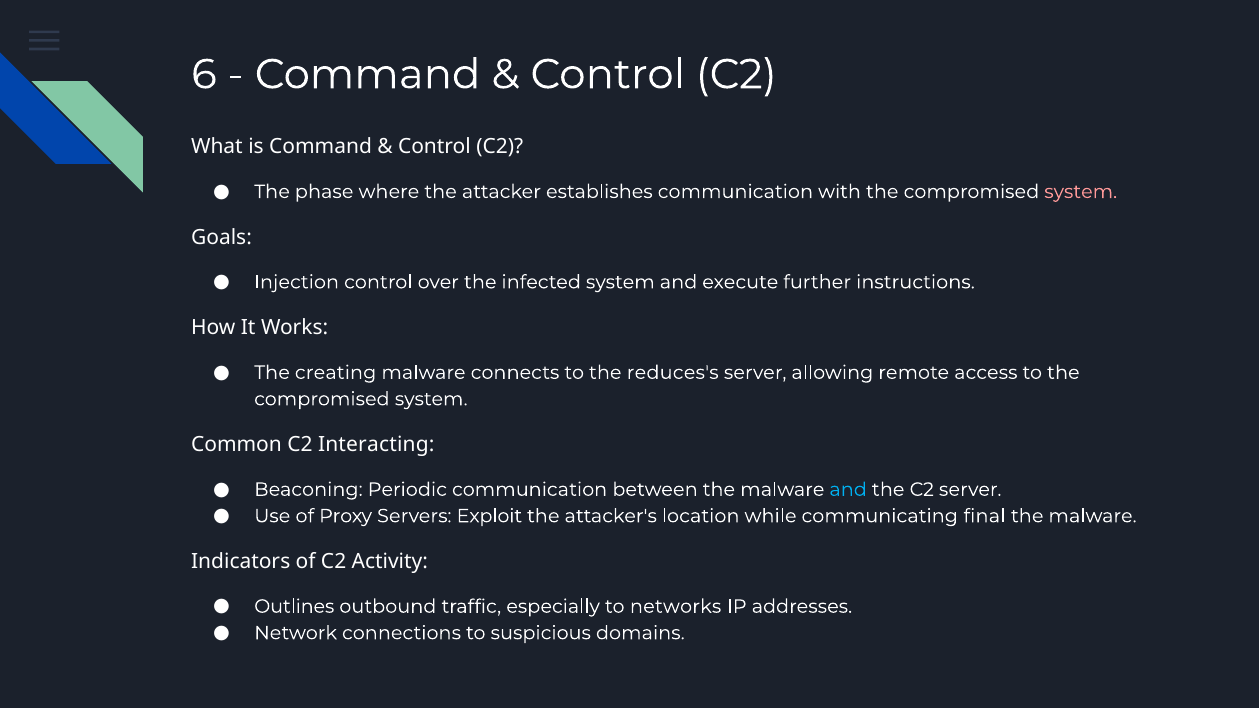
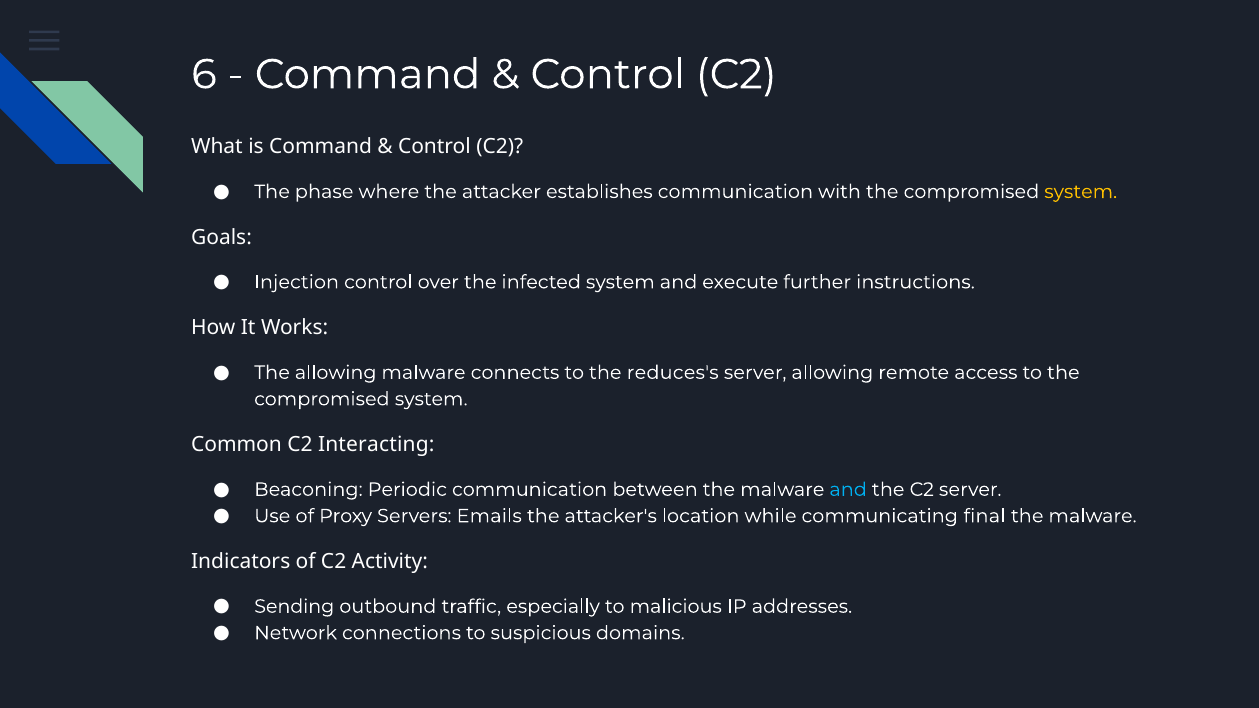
system colour: pink -> yellow (1081, 192)
The creating: creating -> allowing (336, 373)
Exploit: Exploit -> Emails (489, 516)
Outlines: Outlines -> Sending (294, 607)
networks: networks -> malicious (676, 607)
